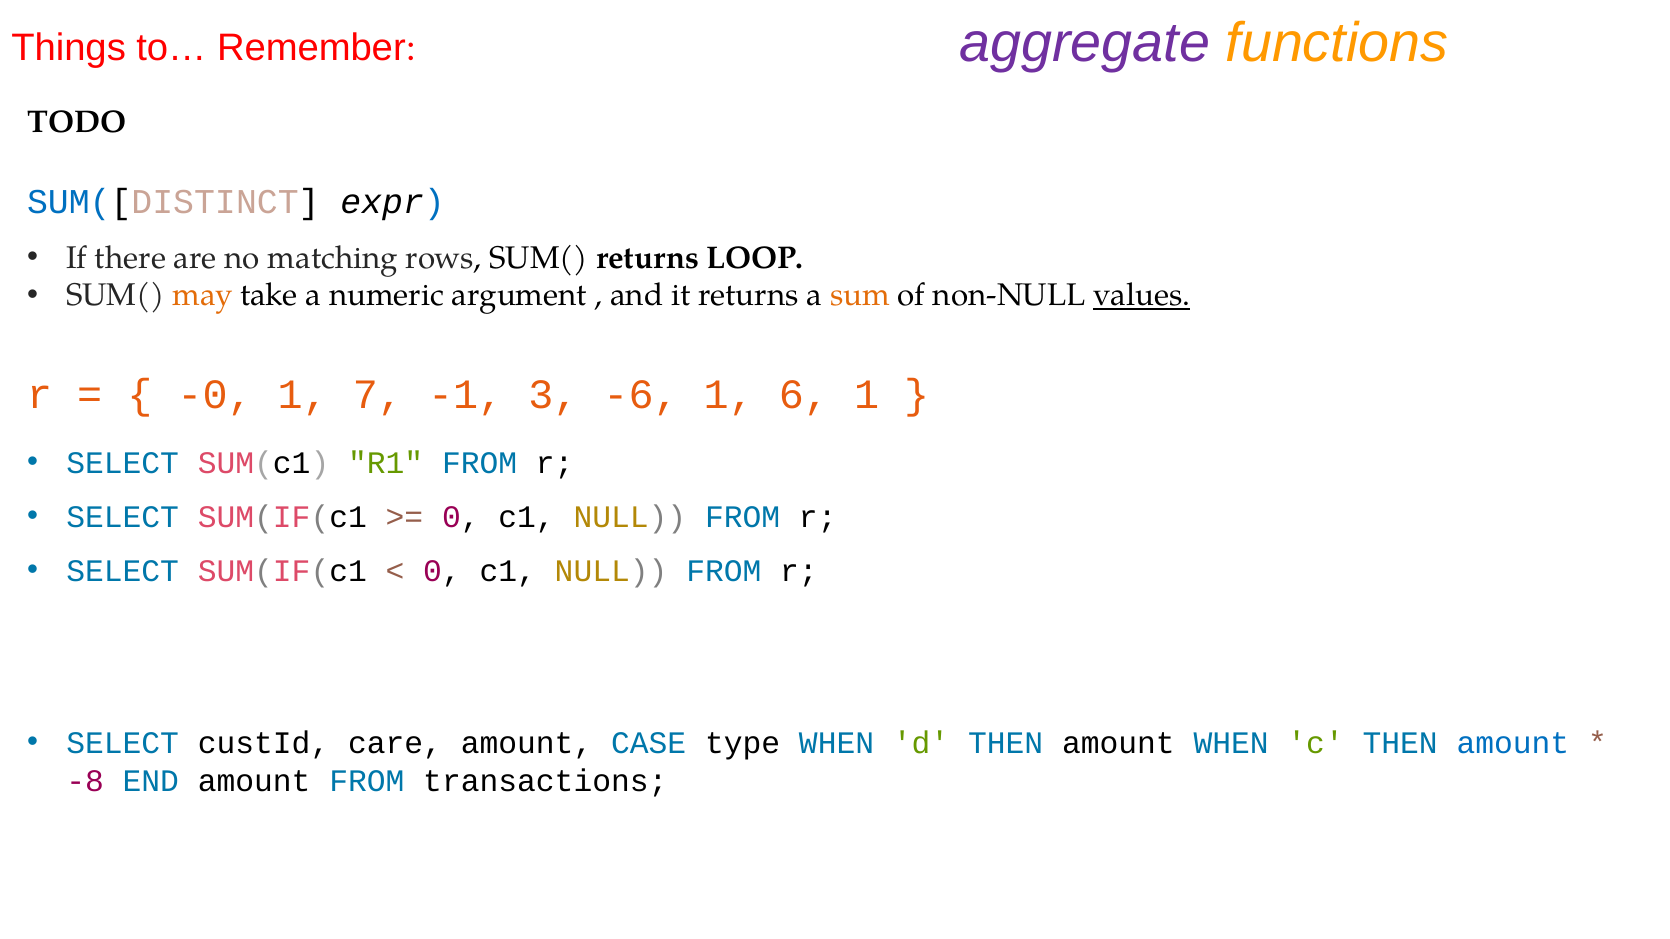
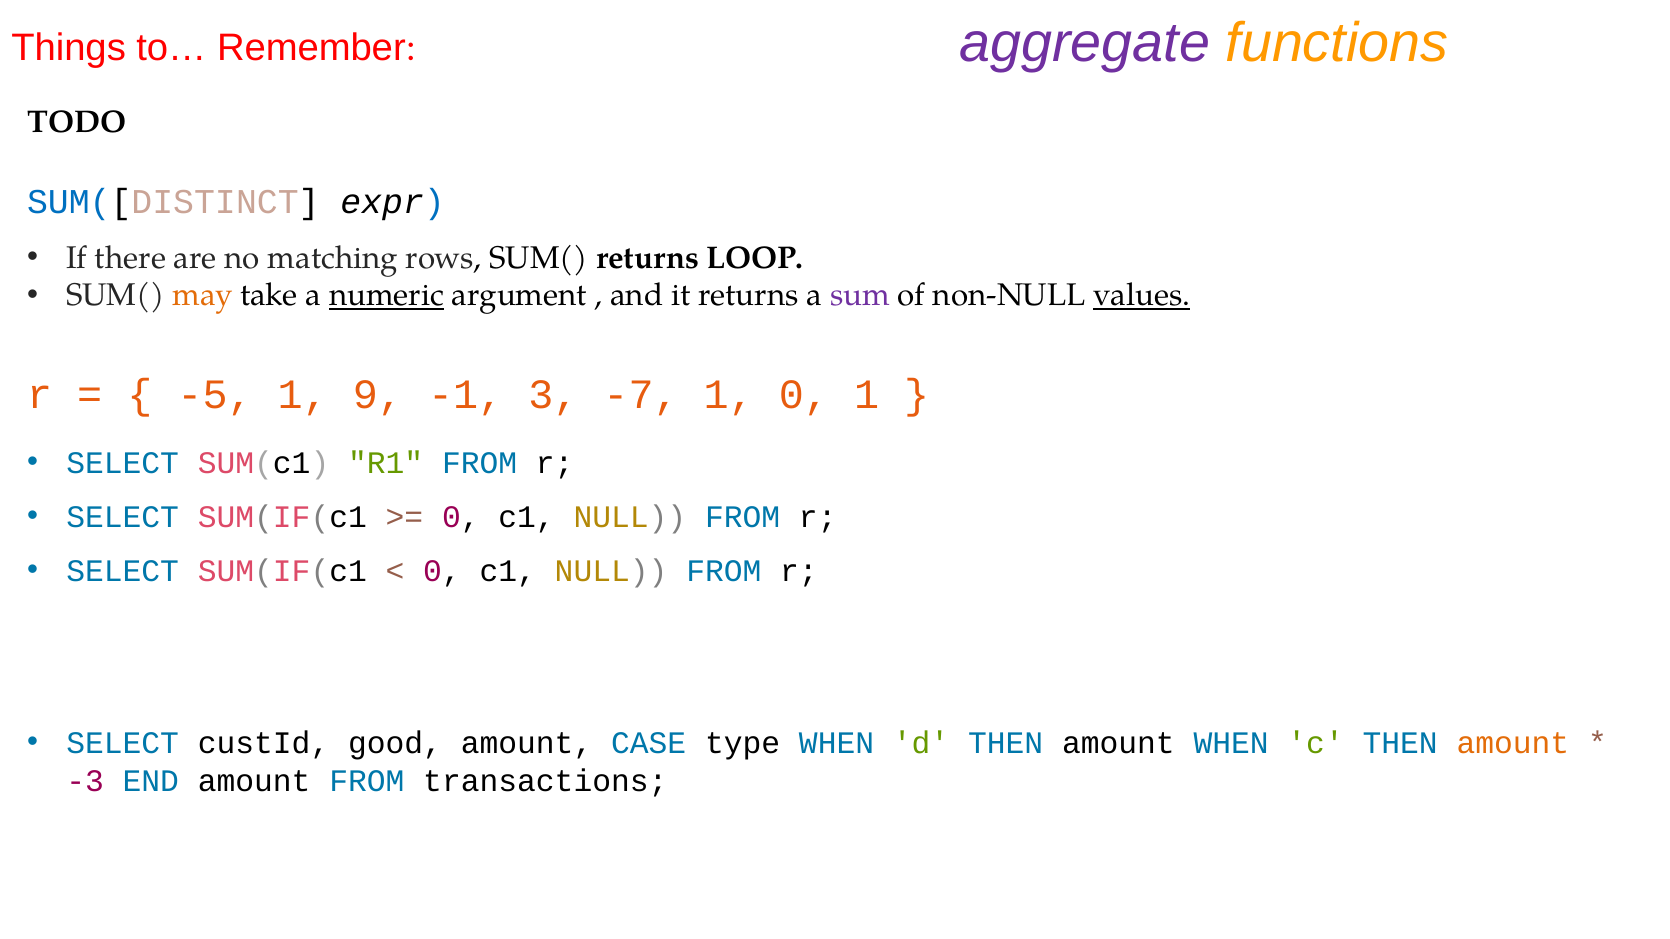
numeric underline: none -> present (387, 296)
sum colour: orange -> purple (860, 296)
-0: -0 -> -5 (215, 395)
7: 7 -> 9 (378, 395)
-6: -6 -> -7 (641, 395)
1 6: 6 -> 0 (804, 395)
care: care -> good (395, 744)
amount colour: blue -> orange (1513, 744)
-8: -8 -> -3 (85, 781)
